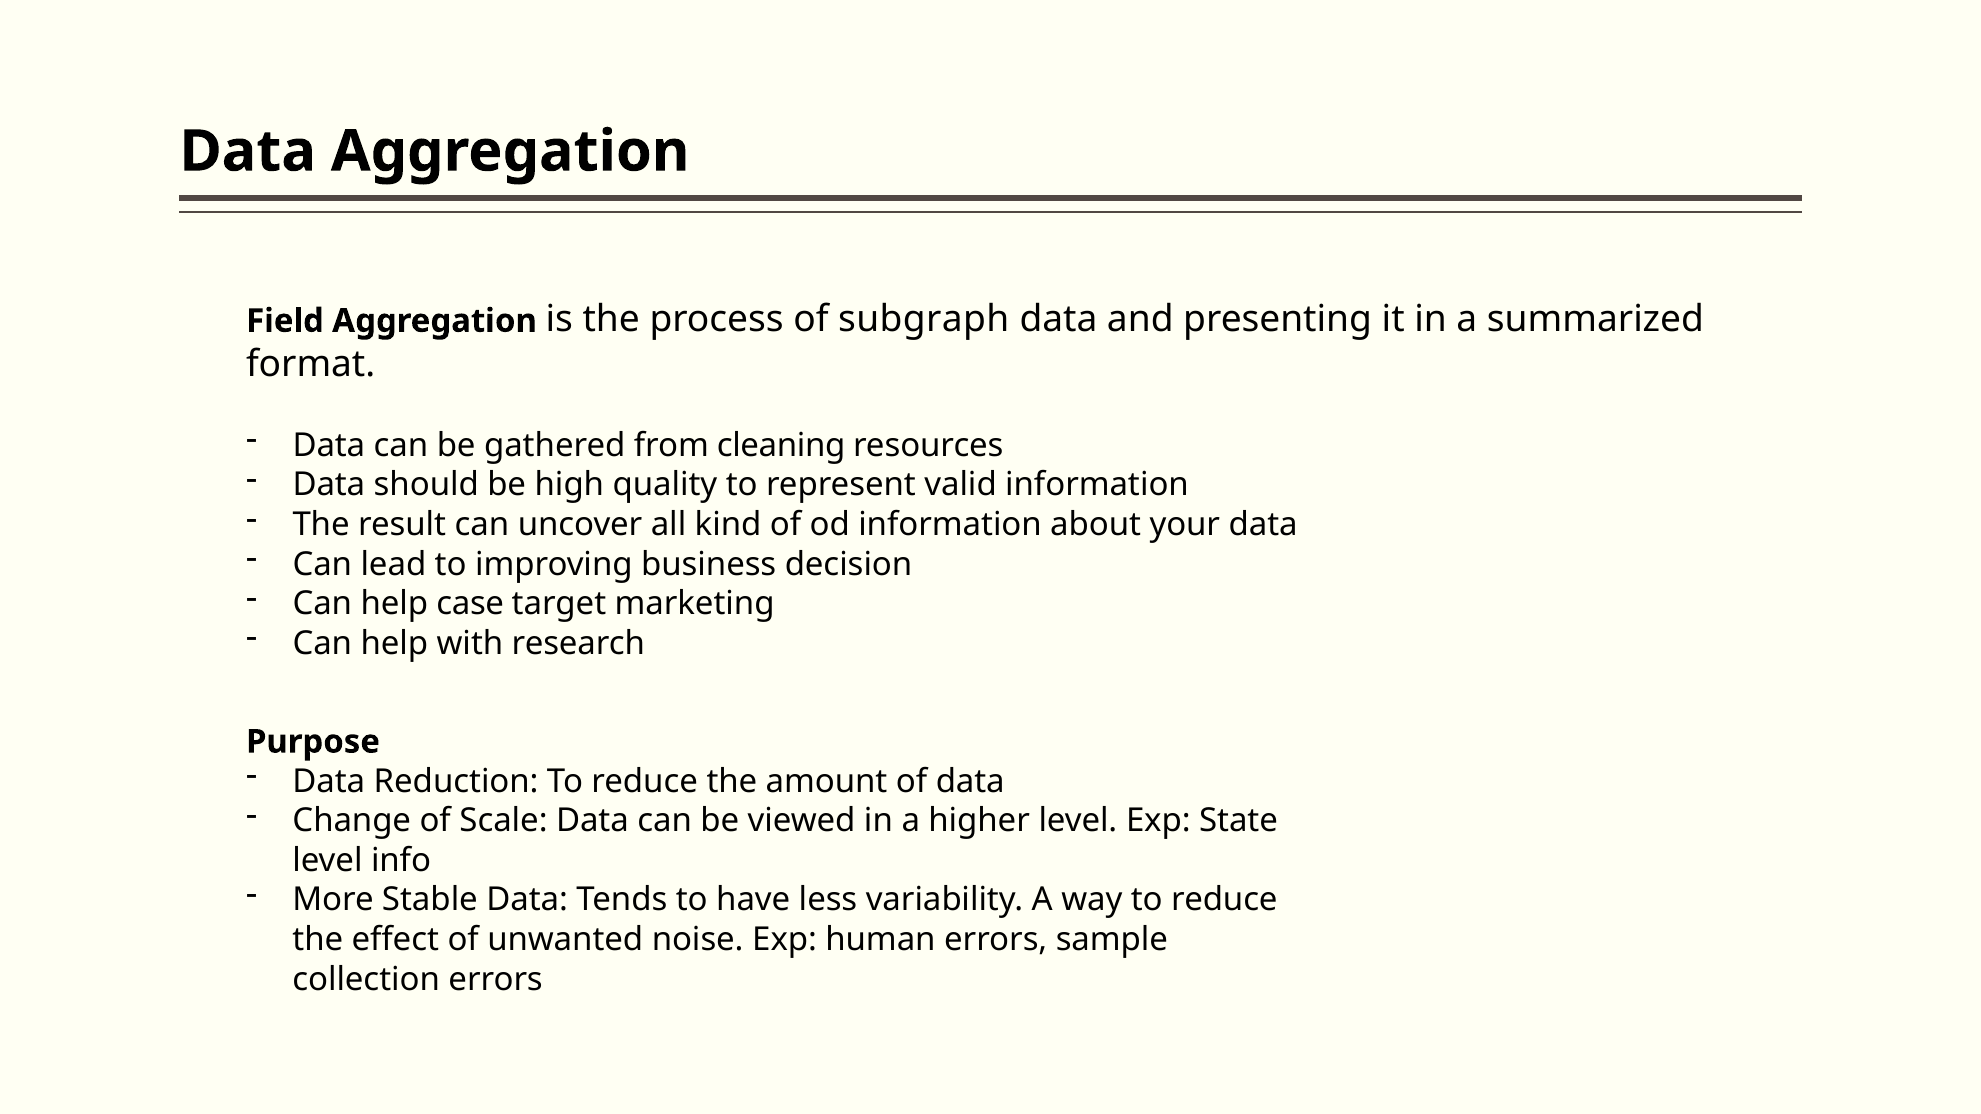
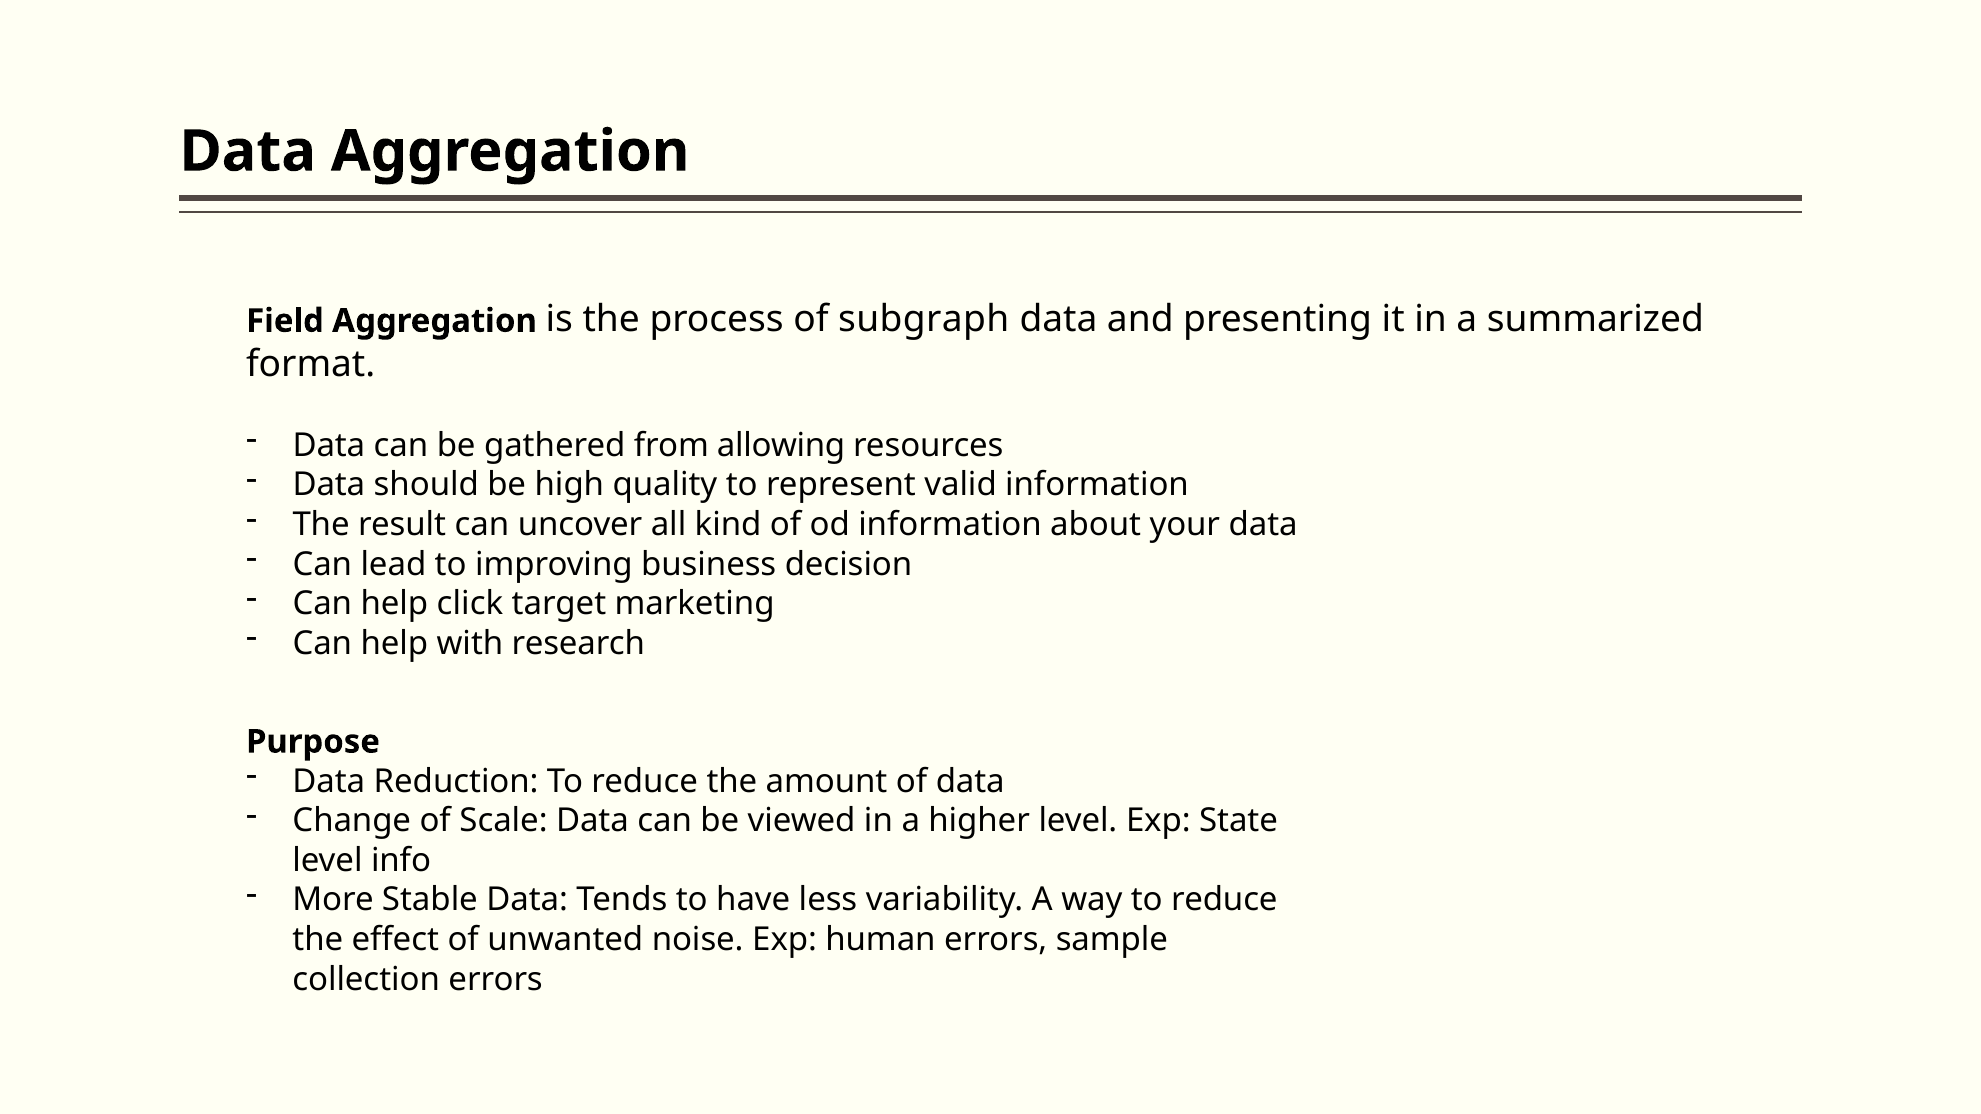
cleaning: cleaning -> allowing (781, 446)
case: case -> click (470, 604)
